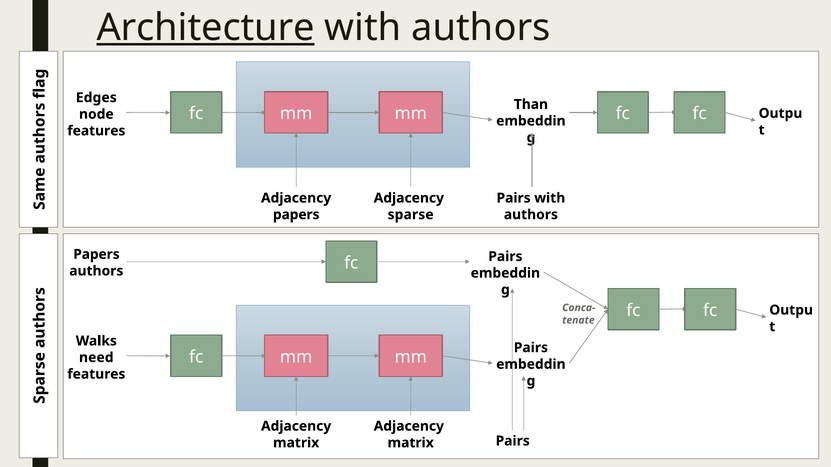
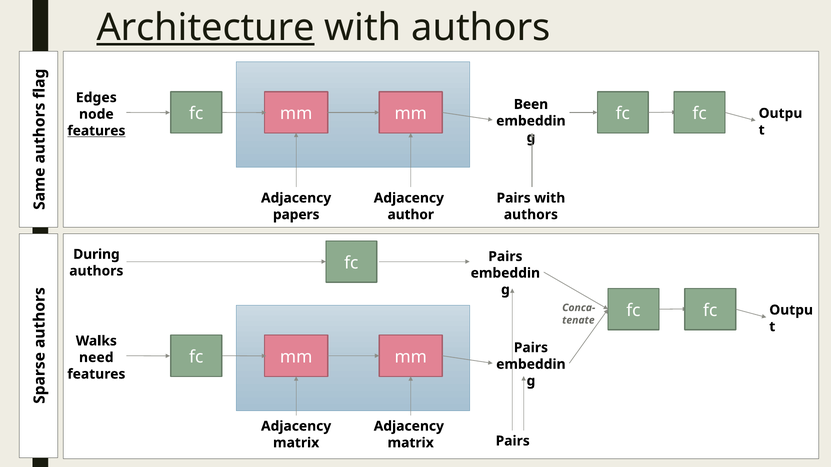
Than: Than -> Been (531, 104)
features underline: none -> present (96, 131)
sparse: sparse -> author (411, 215)
Papers: Papers -> During (96, 255)
